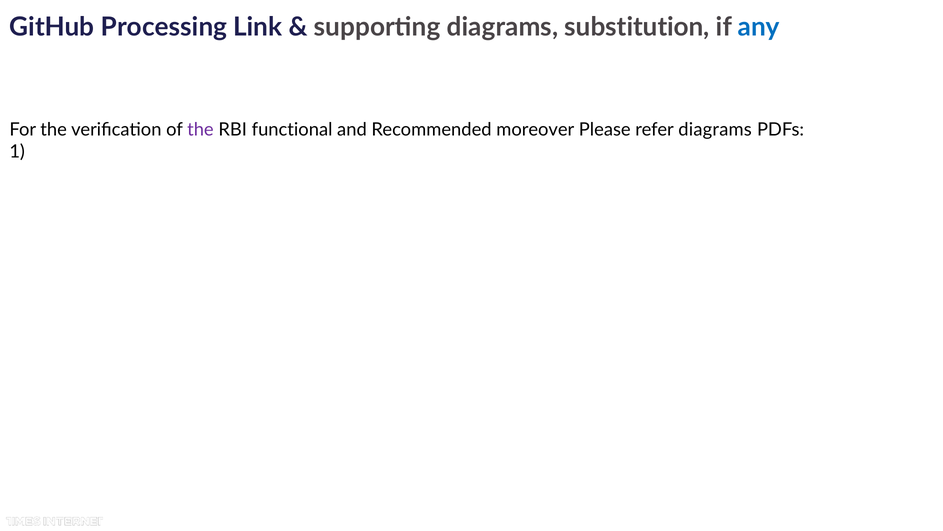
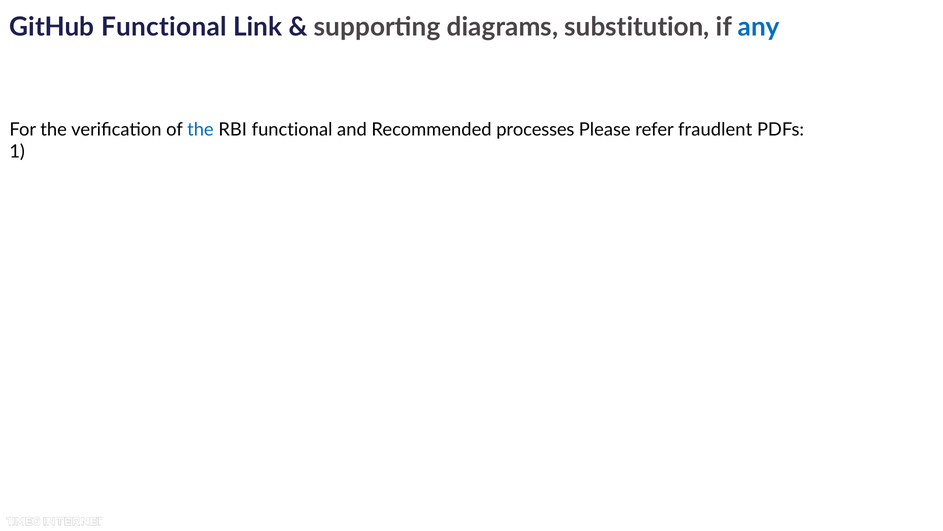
GitHub Processing: Processing -> Functional (164, 27)
the colour: purple -> blue (200, 129)
moreover: moreover -> processes (535, 129)
refer diagrams: diagrams -> fraudlent (715, 129)
